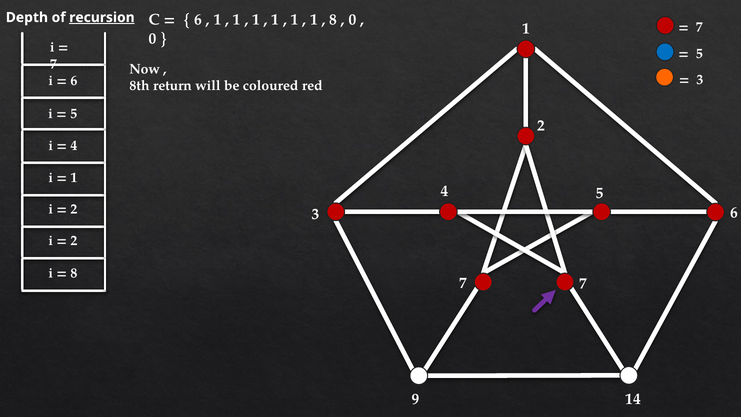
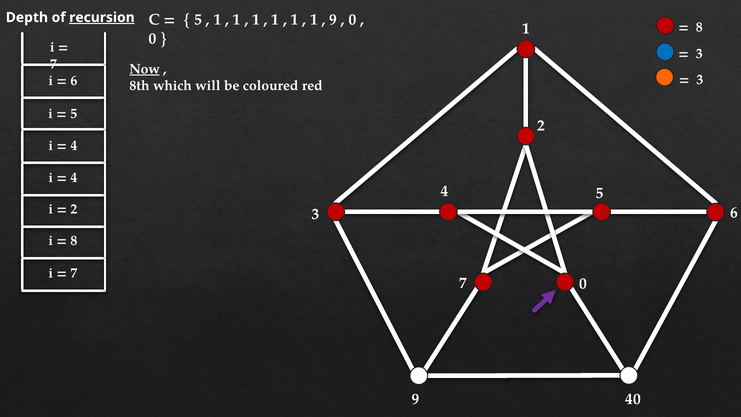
6: 6 -> 5 (198, 20)
8: 8 -> 9 (333, 20)
7: 7 -> 8 (699, 27)
5: 5 -> 3 (699, 53)
Now underline: none -> present (145, 69)
return: return -> which (172, 86)
1: 1 -> 4 (74, 178)
2: 2 -> 8 (74, 241)
8: 8 -> 7 (74, 273)
7 7: 7 -> 0 (583, 284)
14: 14 -> 40 (633, 399)
